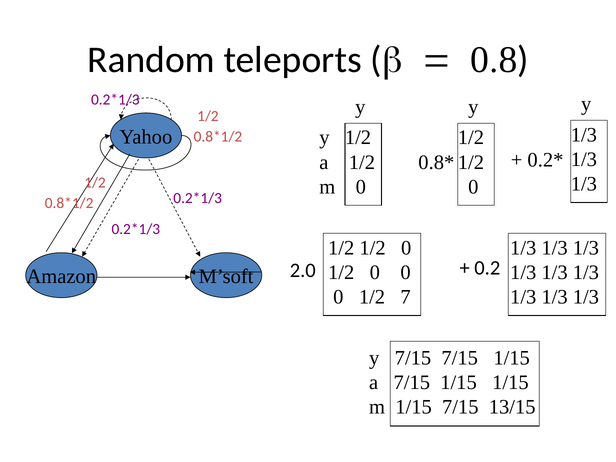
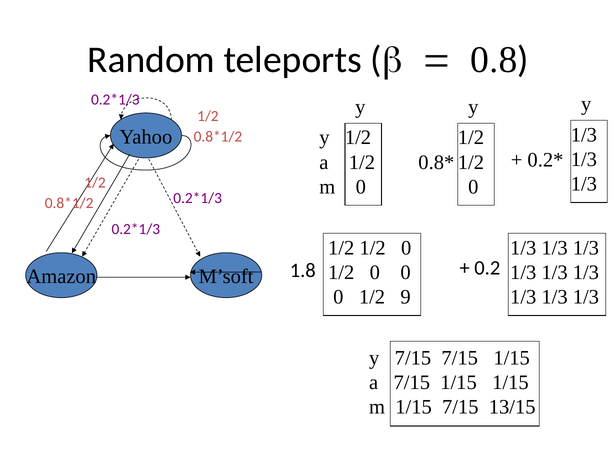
2.0: 2.0 -> 1.8 (303, 271)
7: 7 -> 9 (406, 297)
